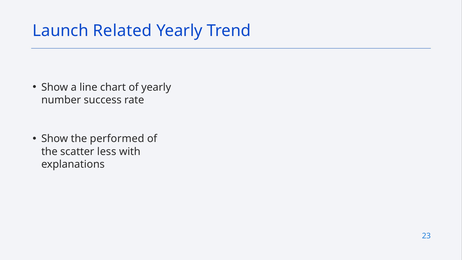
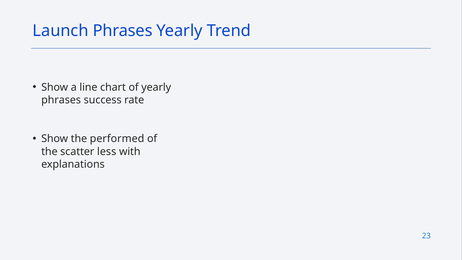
Launch Related: Related -> Phrases (123, 31)
number: number -> phrases (61, 100)
